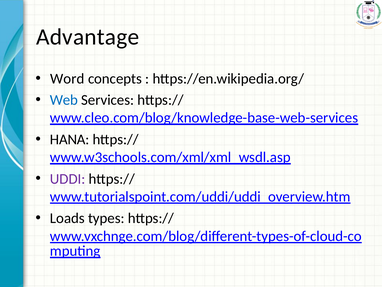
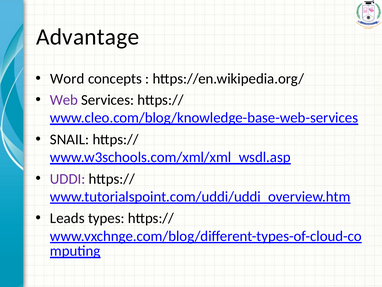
Web colour: blue -> purple (64, 100)
HANA: HANA -> SNAIL (70, 139)
Loads: Loads -> Leads (67, 218)
